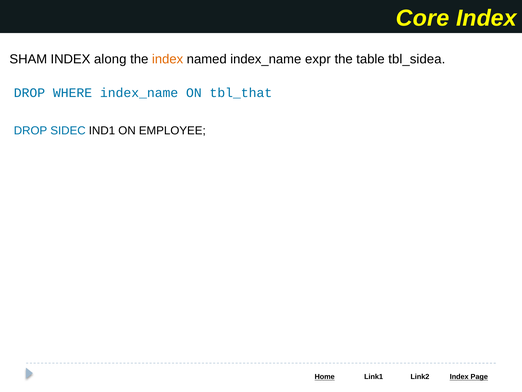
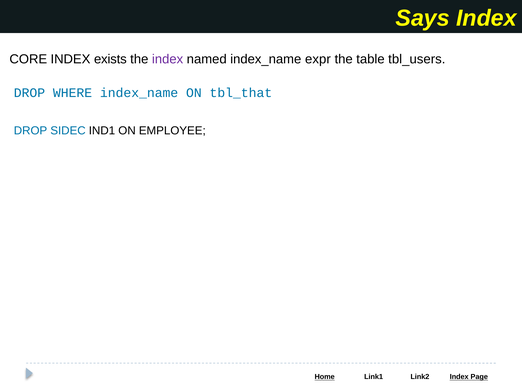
Core: Core -> Says (423, 18)
SHAM: SHAM -> CORE (28, 59)
along: along -> exists (110, 59)
index colour: orange -> purple (168, 59)
tbl_sidea: tbl_sidea -> tbl_users (417, 59)
